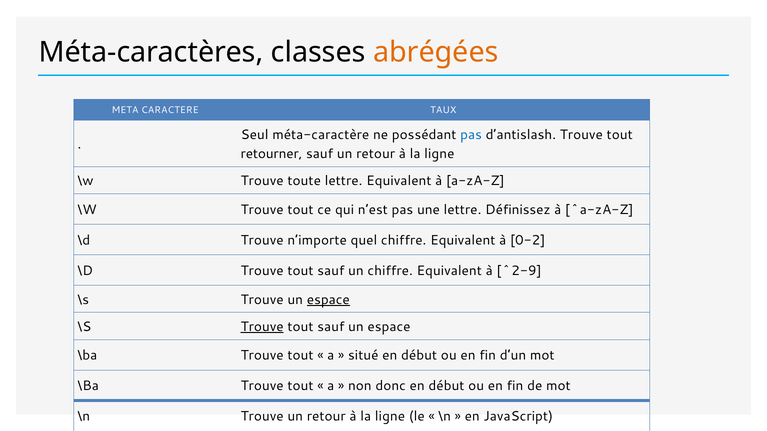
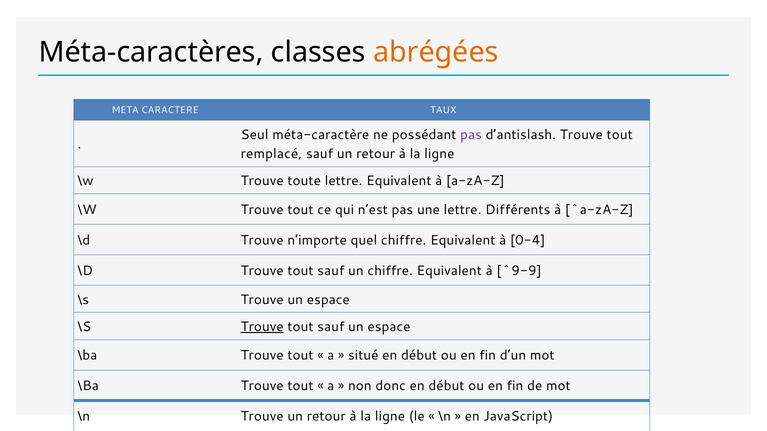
pas colour: blue -> purple (471, 135)
retourner: retourner -> remplacé (271, 154)
Définissez: Définissez -> Différents (518, 210)
0-2: 0-2 -> 0-4 (528, 241)
^2-9: ^2-9 -> ^9-9 (519, 271)
espace underline: present -> none (328, 300)
